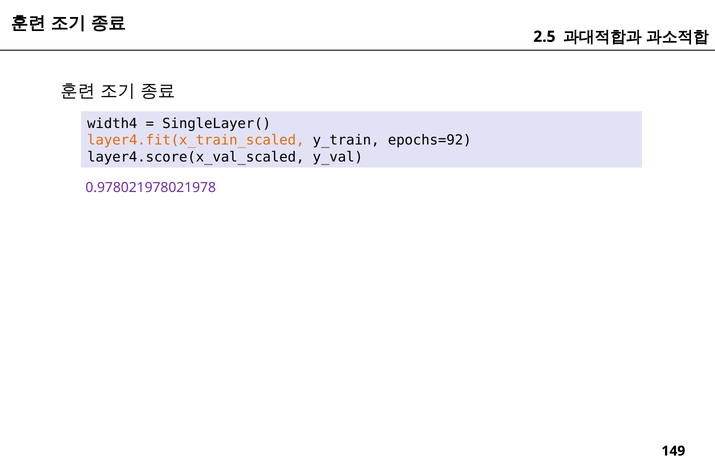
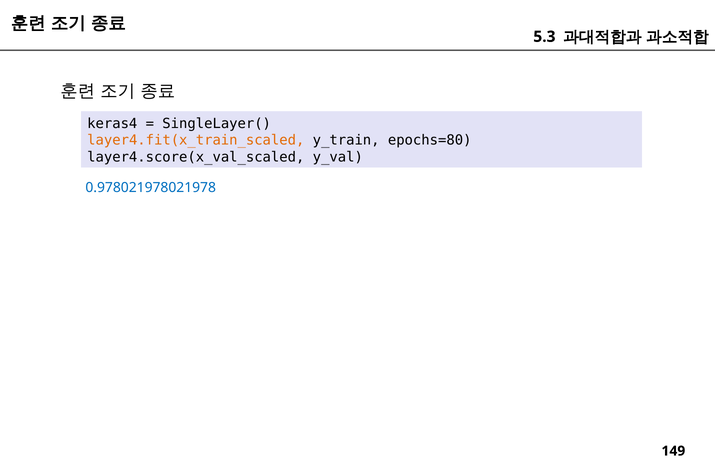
2.5: 2.5 -> 5.3 (544, 37)
width4: width4 -> keras4 (112, 123)
epochs=92: epochs=92 -> epochs=80 (430, 140)
0.978021978021978 colour: purple -> blue (151, 188)
